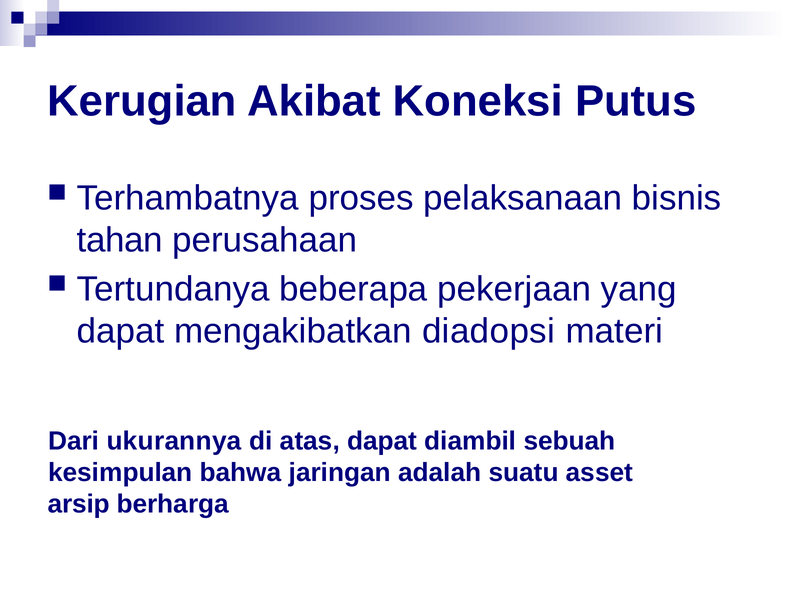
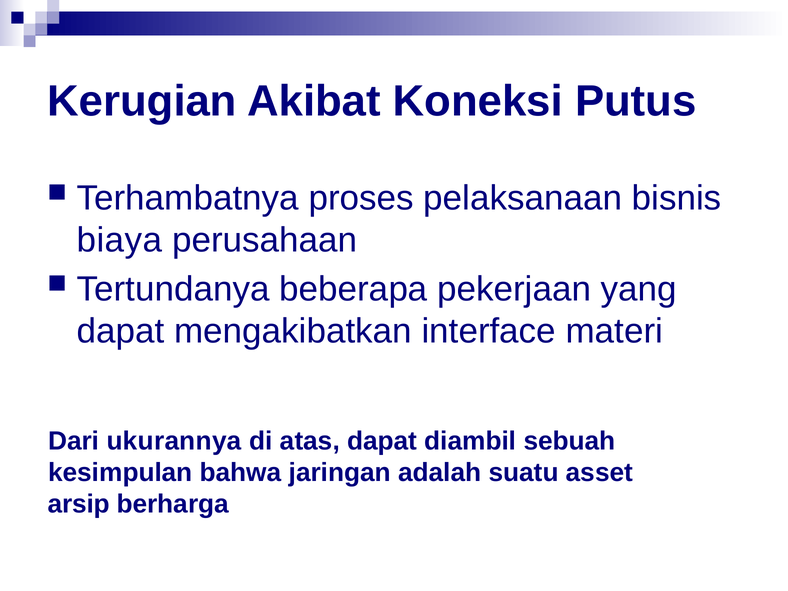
tahan: tahan -> biaya (119, 240)
diadopsi: diadopsi -> interface (489, 331)
